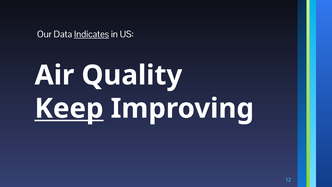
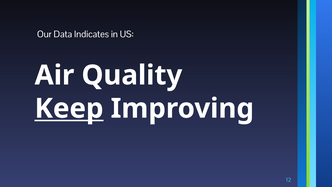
Indicates underline: present -> none (92, 34)
